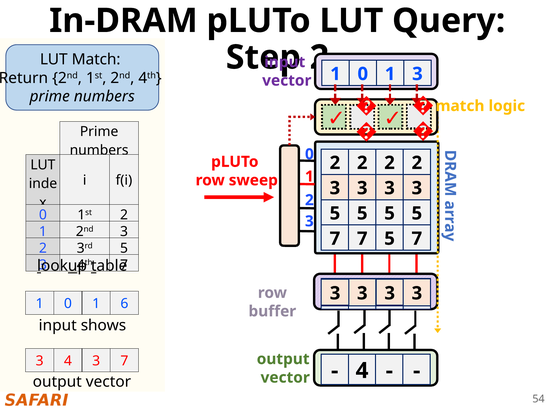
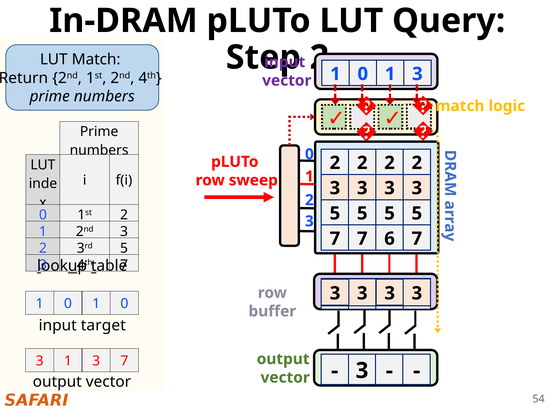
7 5: 5 -> 6 (390, 239)
0 1 6: 6 -> 0 (124, 304)
shows: shows -> target (103, 326)
3 4: 4 -> 1 (68, 361)
4: 4 -> 3 (362, 371)
